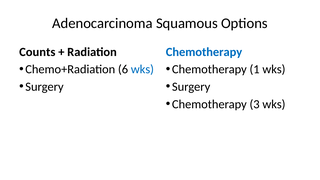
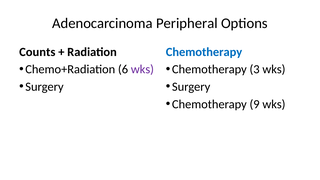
Squamous: Squamous -> Peripheral (187, 23)
wks colour: blue -> purple (142, 69)
1: 1 -> 3 (255, 69)
3: 3 -> 9 (255, 104)
